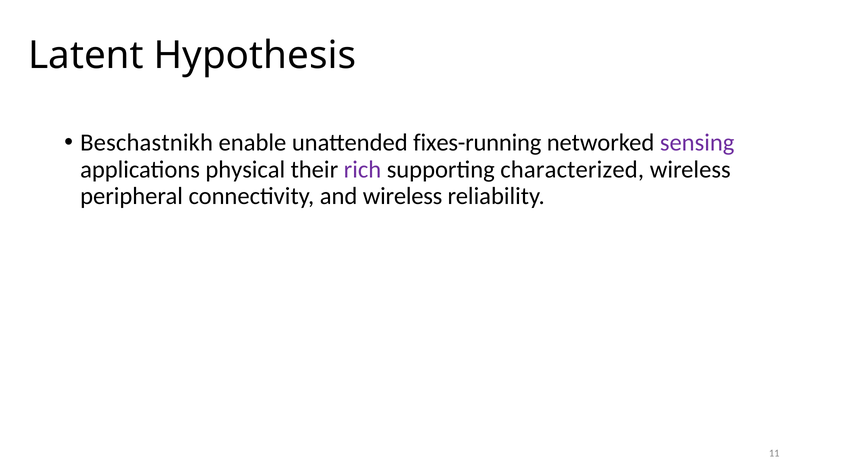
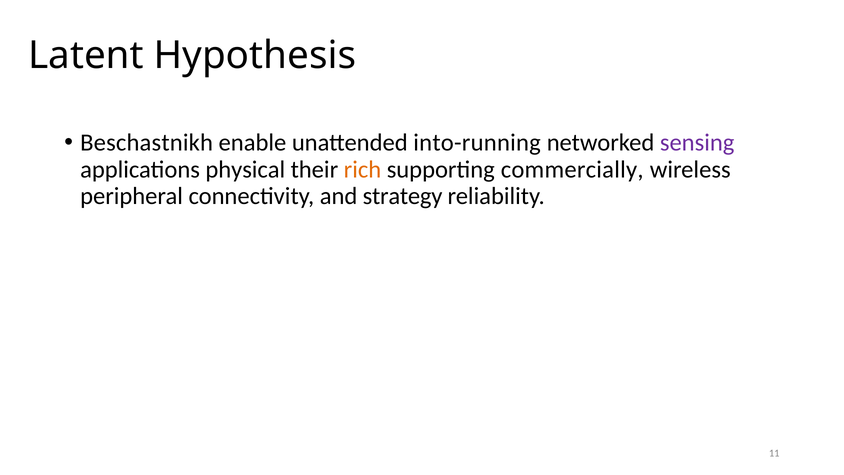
fixes-running: fixes-running -> into-running (477, 143)
rich colour: purple -> orange (362, 169)
characterized: characterized -> commercially (572, 169)
and wireless: wireless -> strategy (403, 196)
